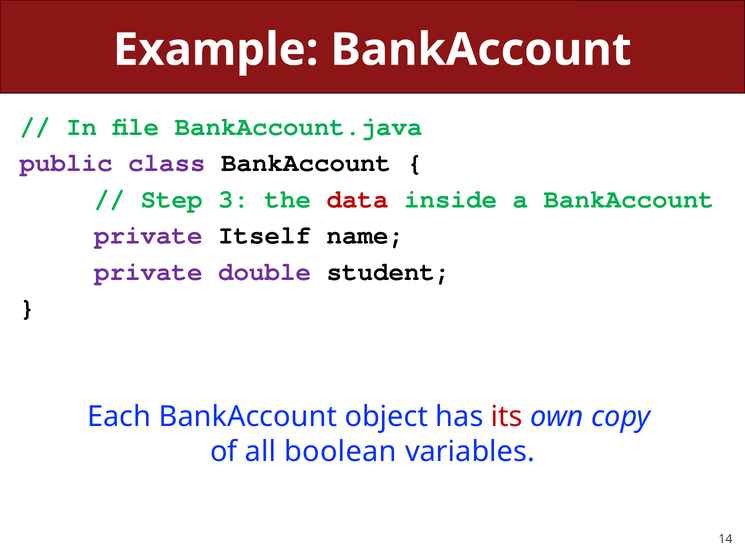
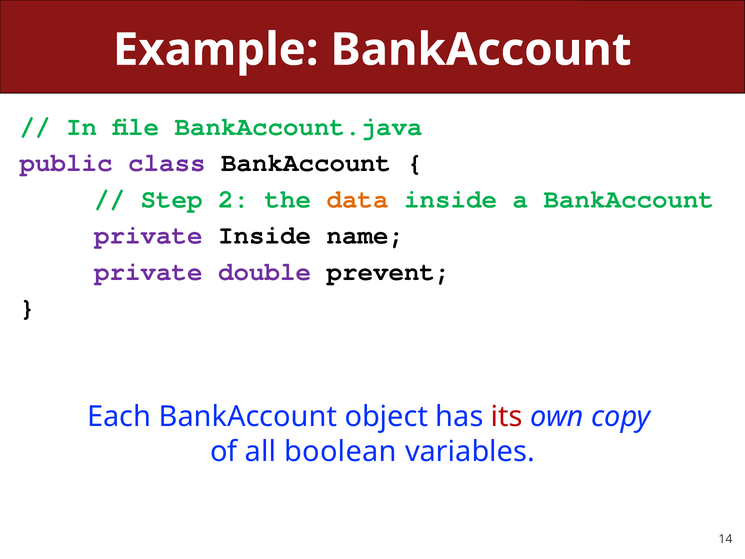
3: 3 -> 2 (234, 199)
data colour: red -> orange (358, 199)
private Itself: Itself -> Inside (265, 235)
student: student -> prevent (389, 271)
